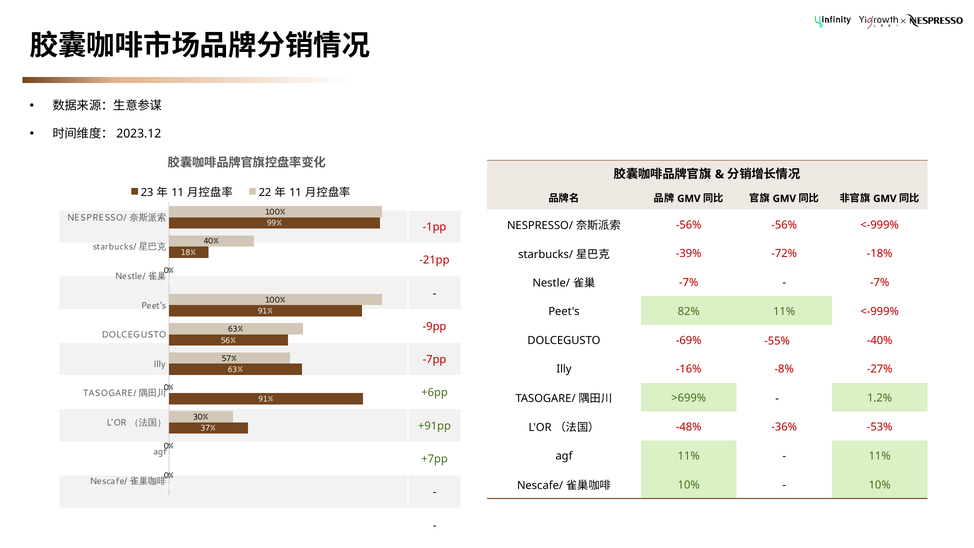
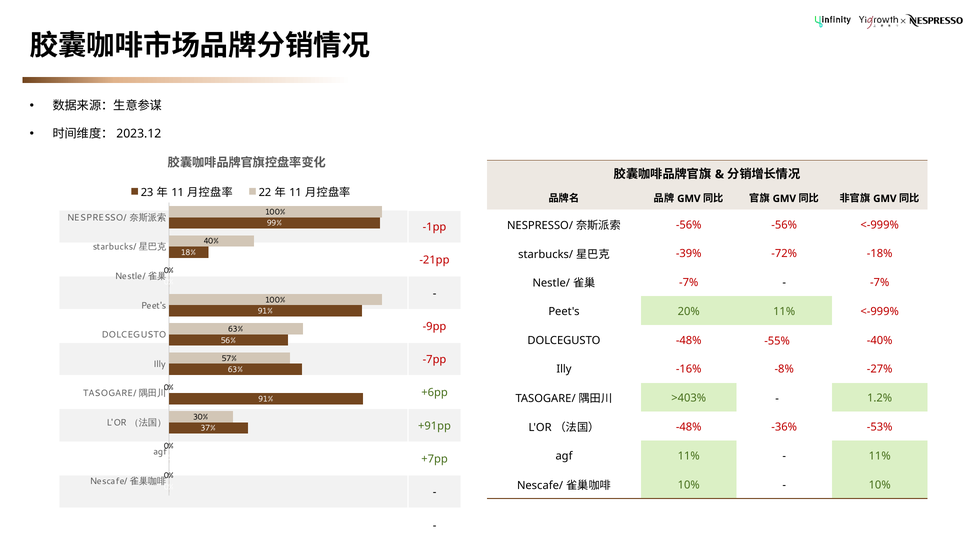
82%: 82% -> 20% (689, 311)
DOLCEGUSTO -69%: -69% -> -48% (689, 340)
>699%: >699% -> >403% (689, 398)
